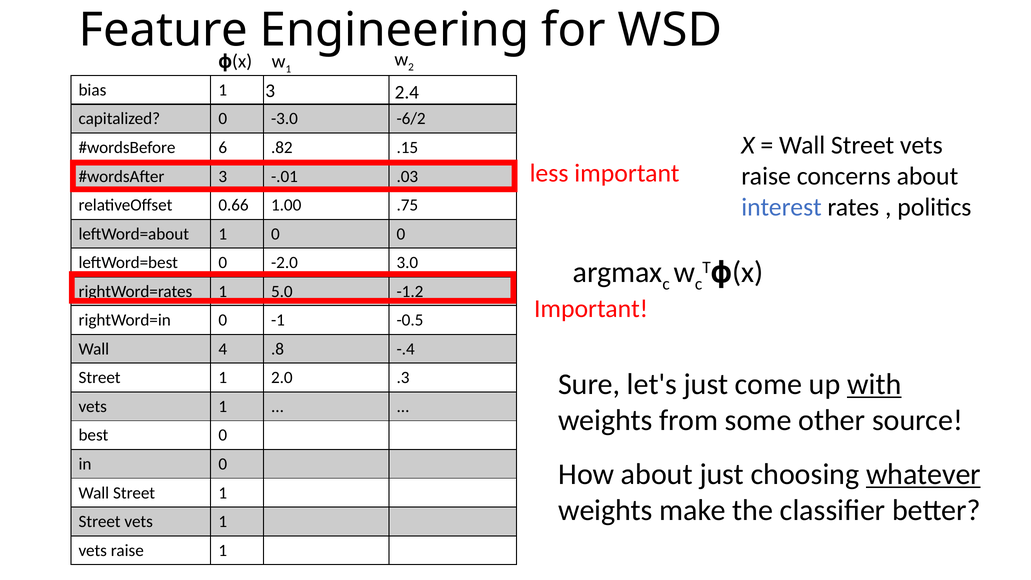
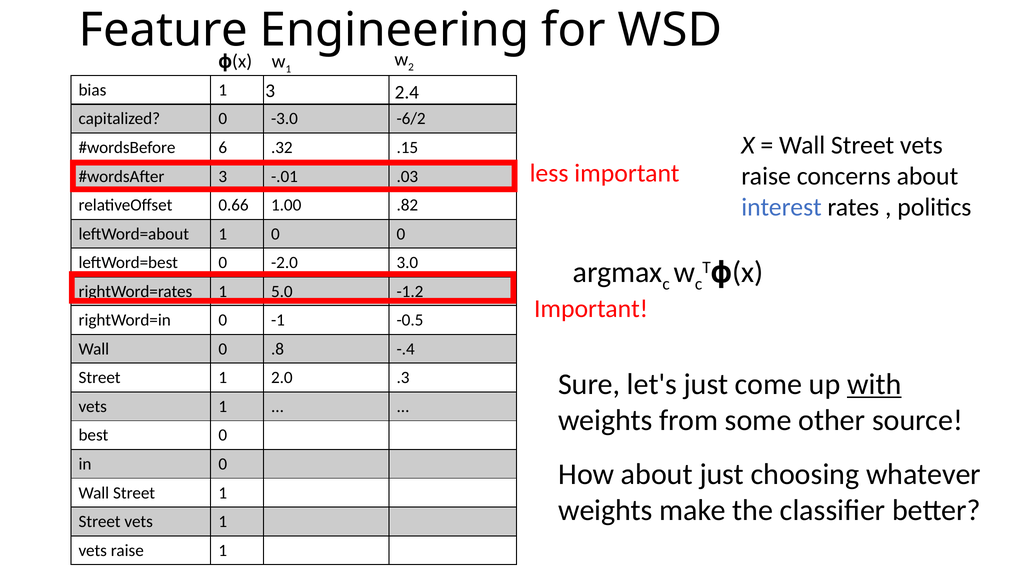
.82: .82 -> .32 (282, 148)
.75: .75 -> .82 (407, 205)
Wall 4: 4 -> 0 (223, 349)
whatever underline: present -> none (923, 474)
